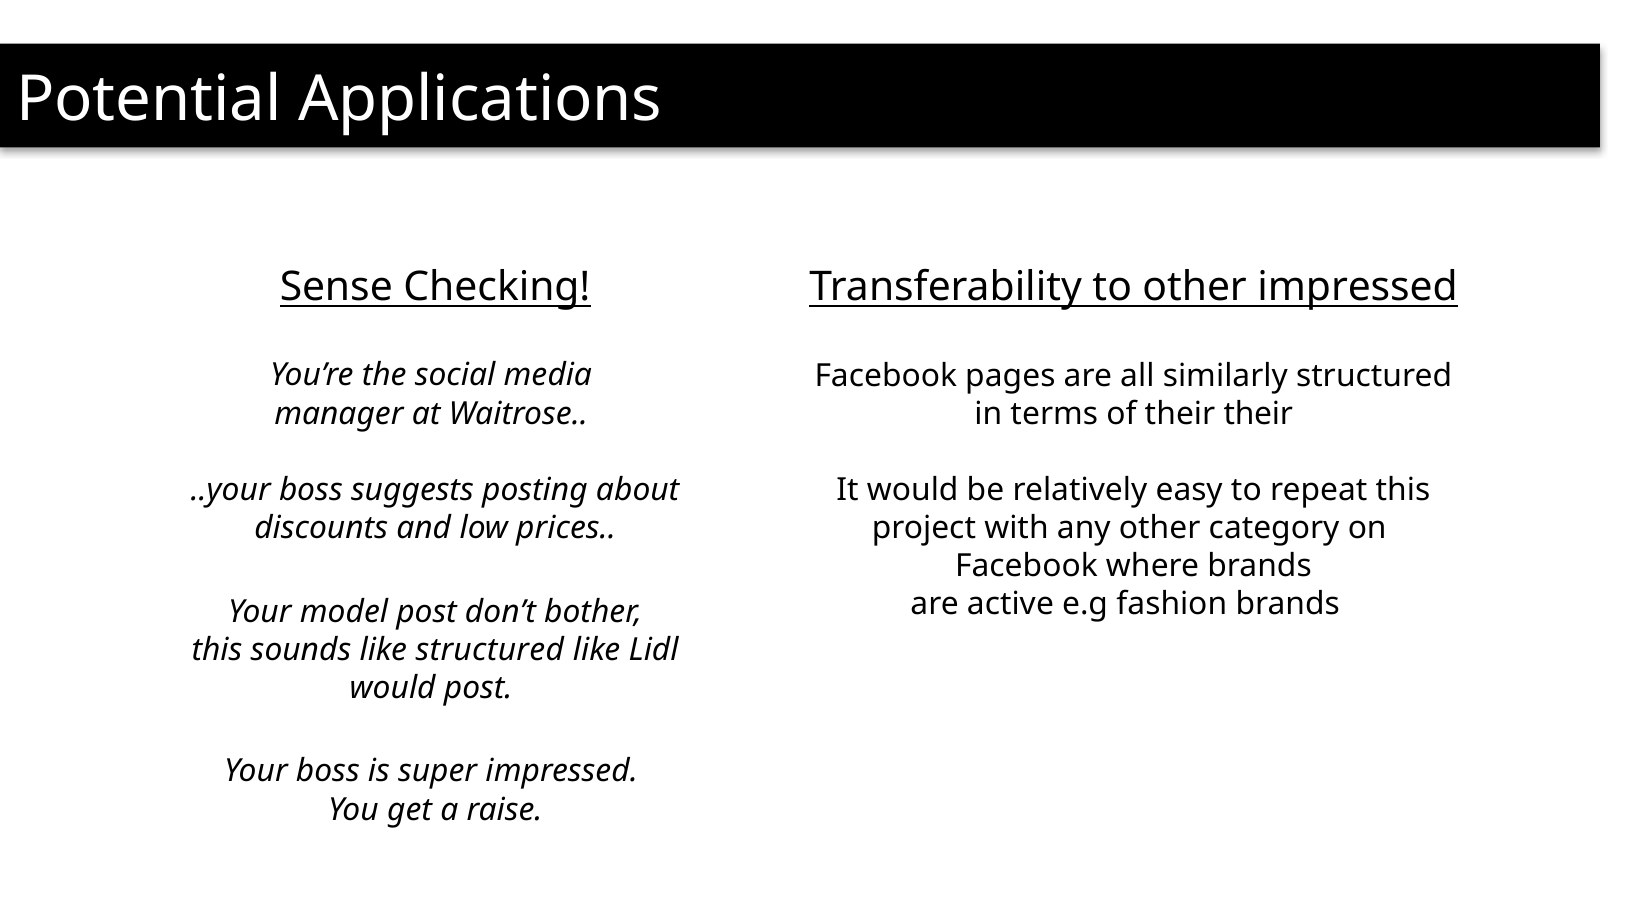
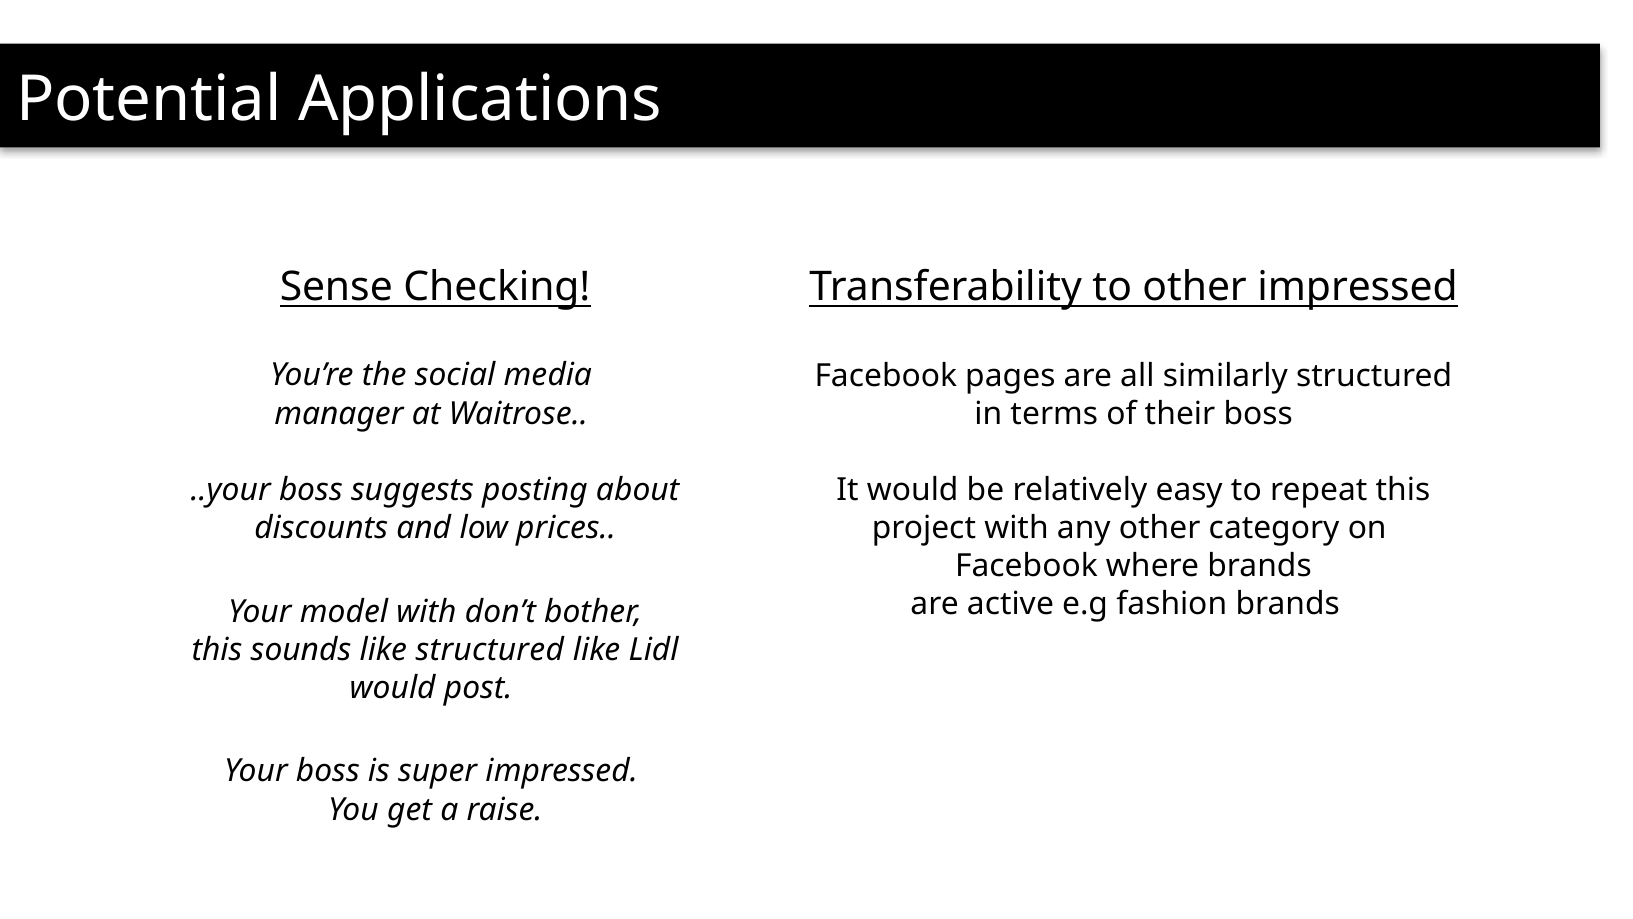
their their: their -> boss (1258, 414)
model post: post -> with (427, 611)
